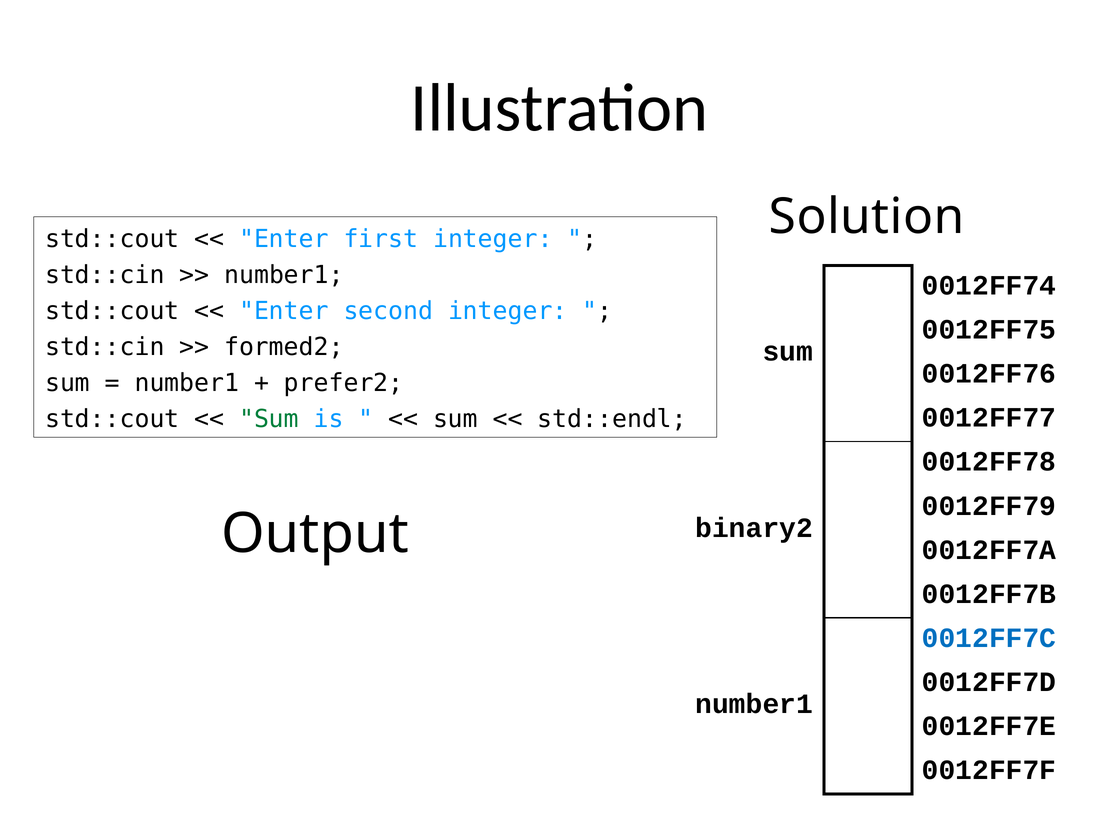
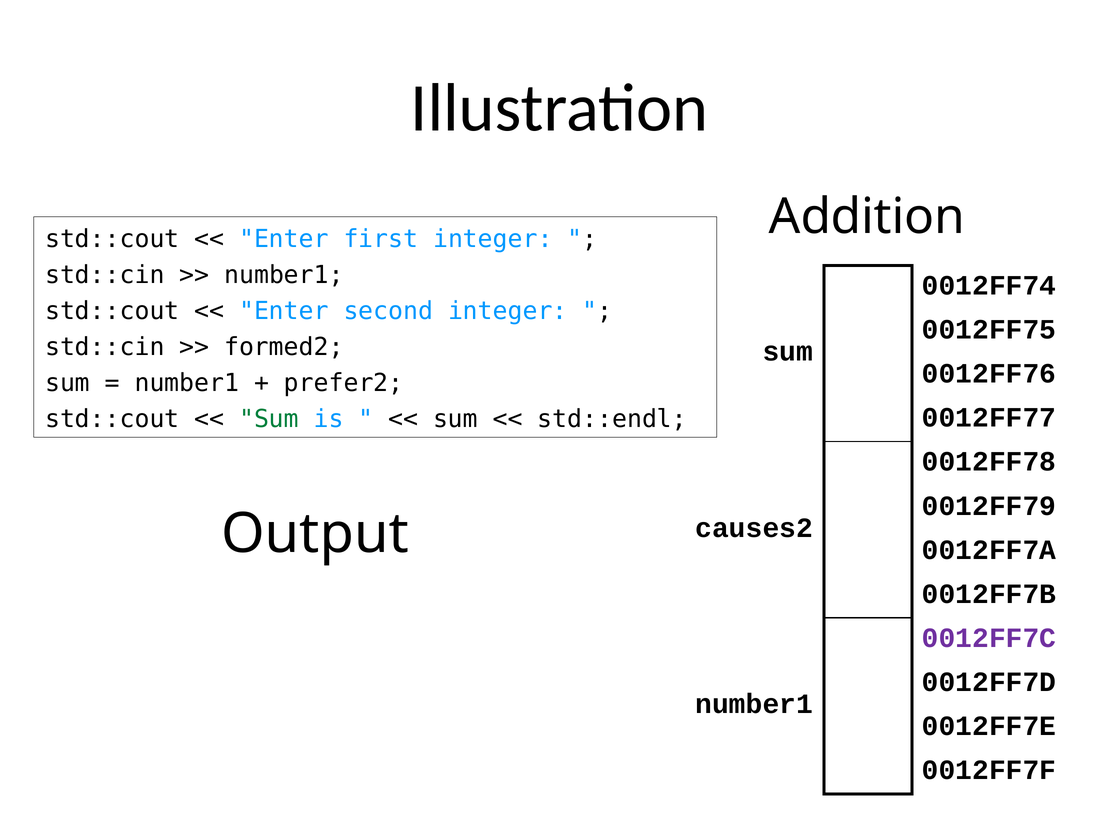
Solution: Solution -> Addition (867, 217)
binary2: binary2 -> causes2 (754, 528)
0012FF7C colour: blue -> purple (989, 638)
